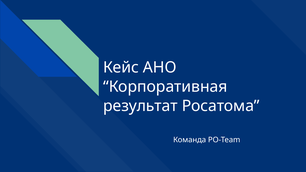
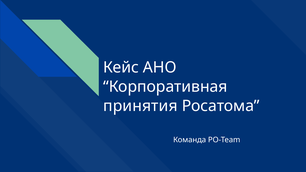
результат: результат -> принятия (140, 106)
